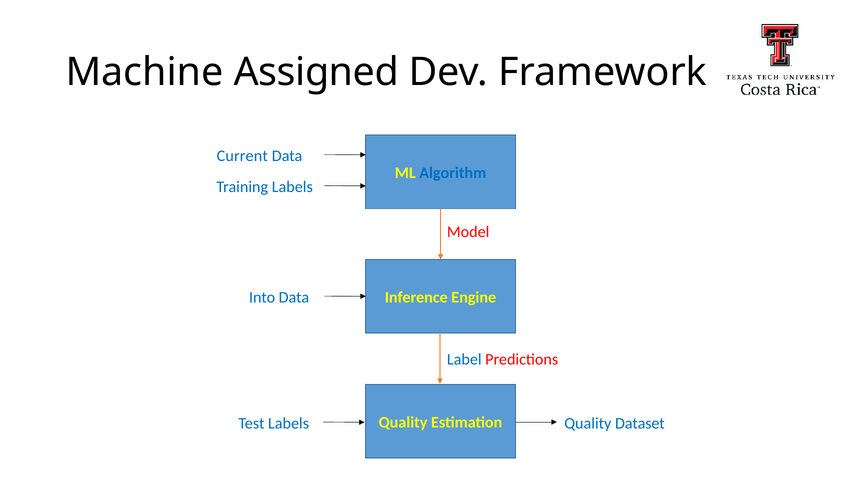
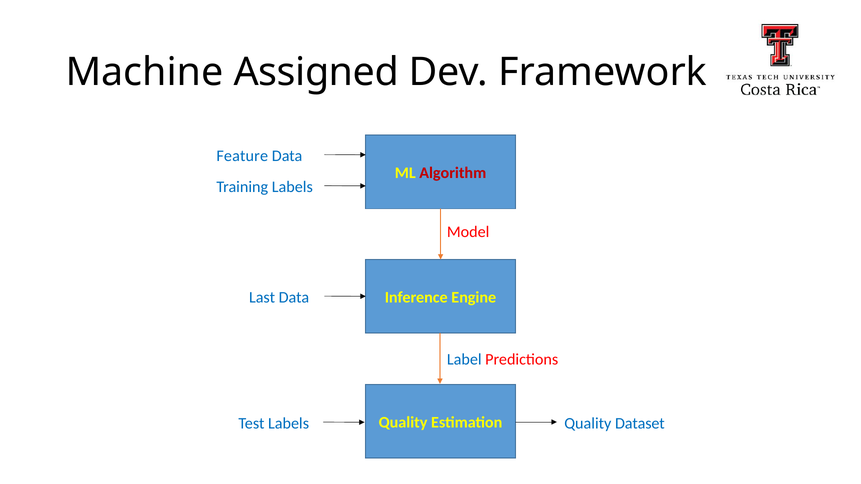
Current: Current -> Feature (242, 156)
Algorithm colour: blue -> red (453, 173)
Into: Into -> Last (262, 297)
